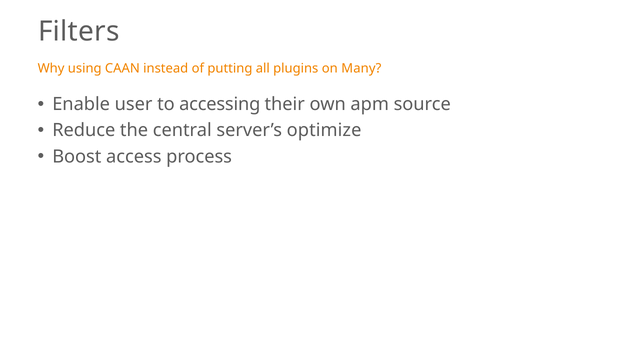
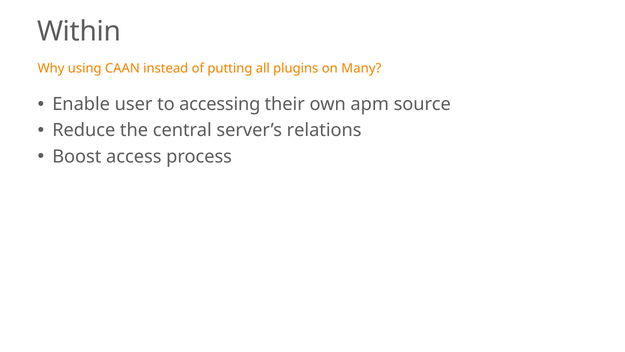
Filters: Filters -> Within (79, 31)
optimize: optimize -> relations (324, 130)
